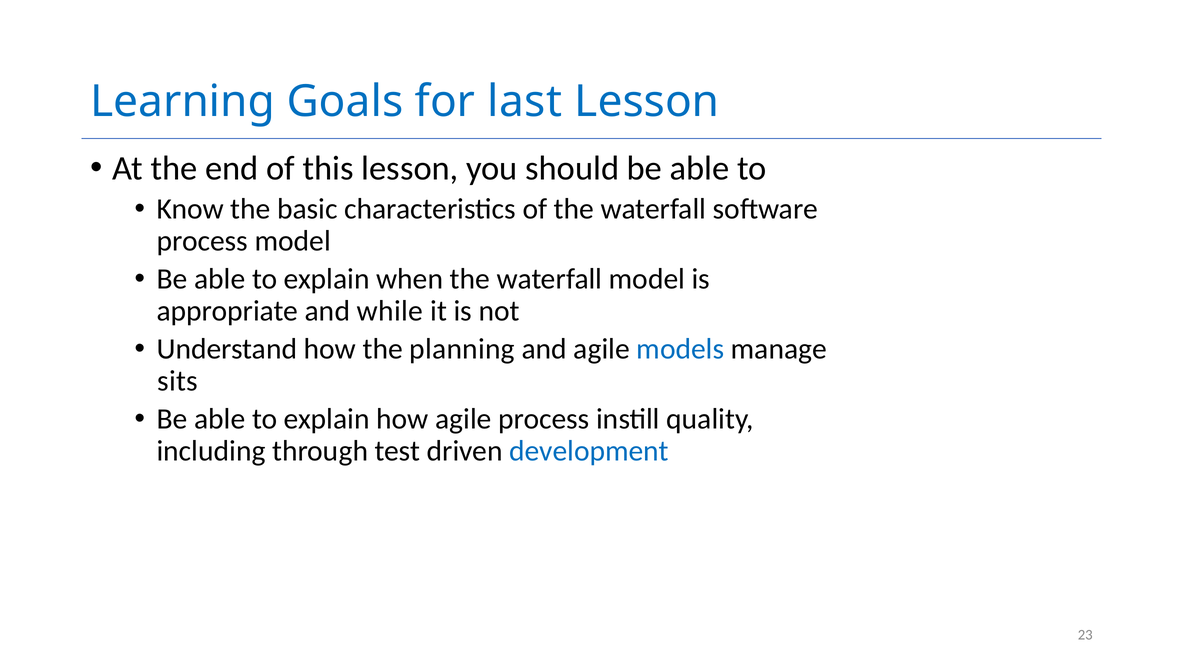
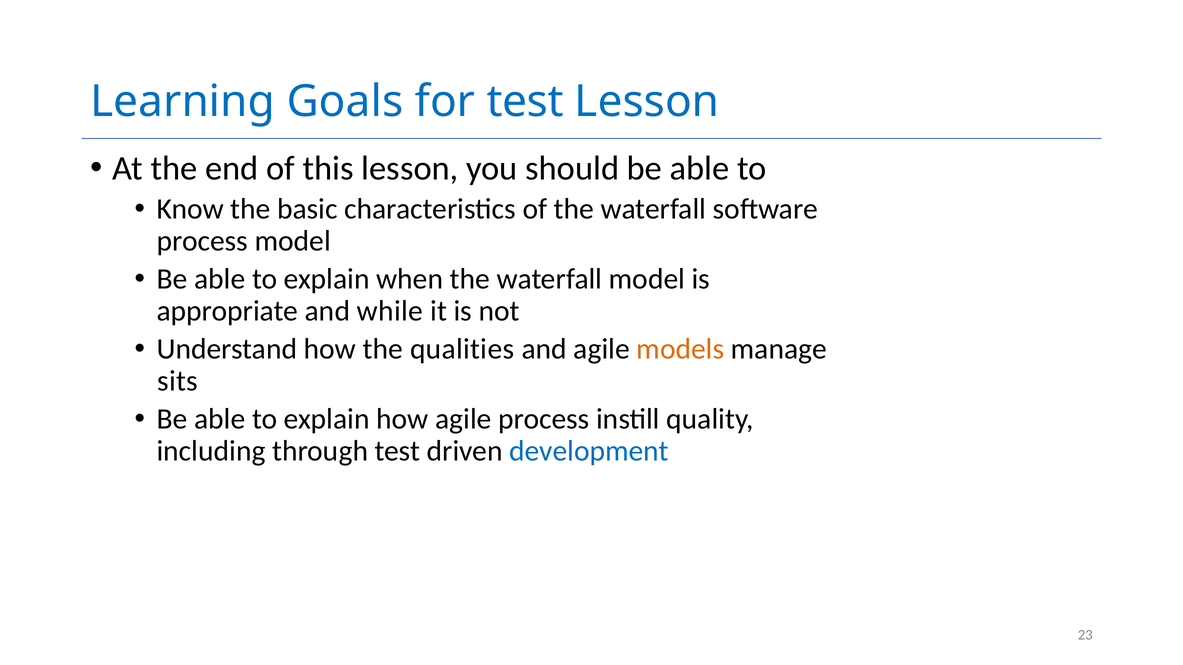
for last: last -> test (525, 102)
planning: planning -> qualities (462, 349)
models colour: blue -> orange (680, 349)
